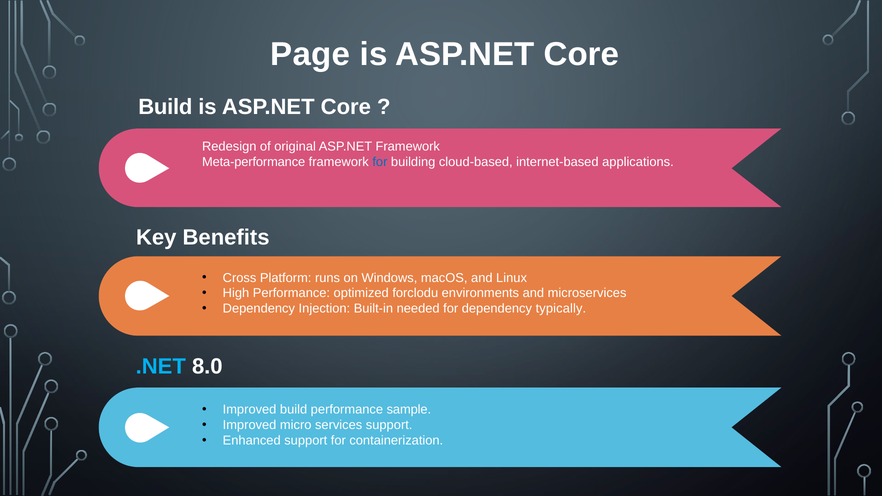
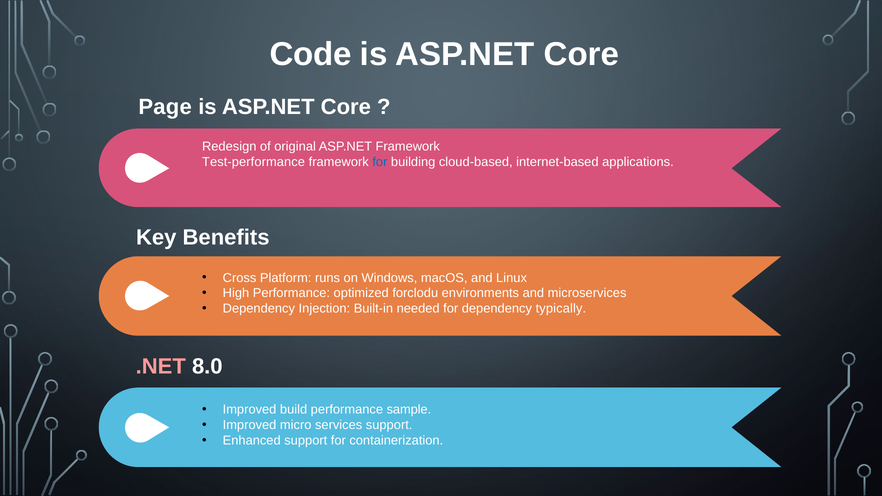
Page: Page -> Code (311, 54)
Build: Build -> Page (165, 107)
Meta-performance: Meta-performance -> Test-performance (254, 162)
.NET colour: light blue -> pink (161, 367)
